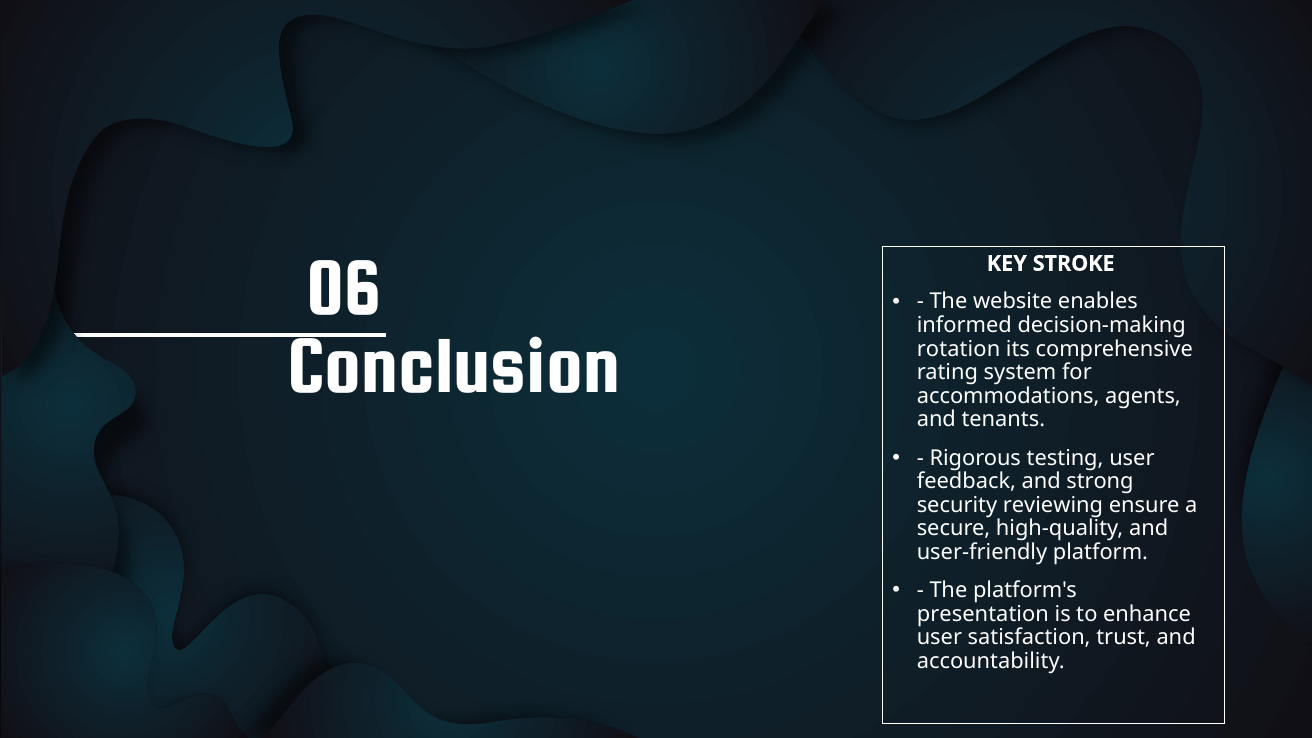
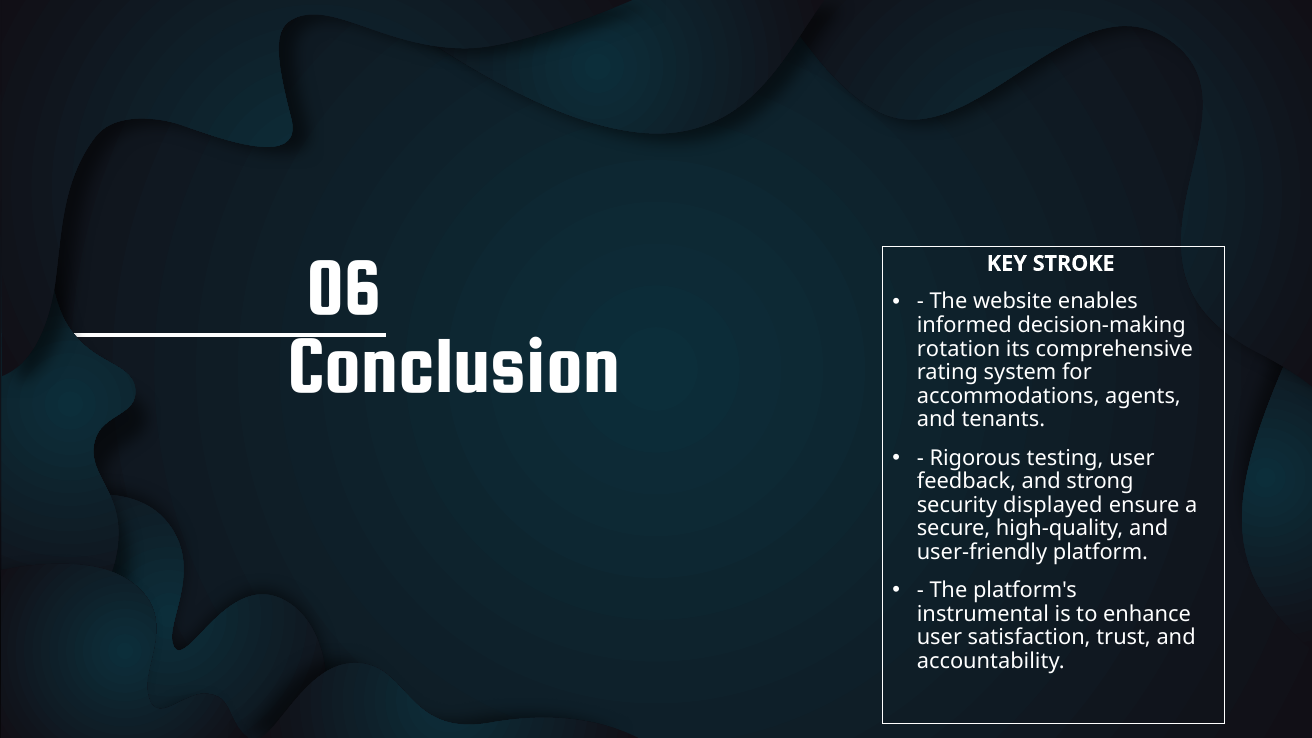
reviewing: reviewing -> displayed (1053, 505)
presentation: presentation -> instrumental (983, 614)
